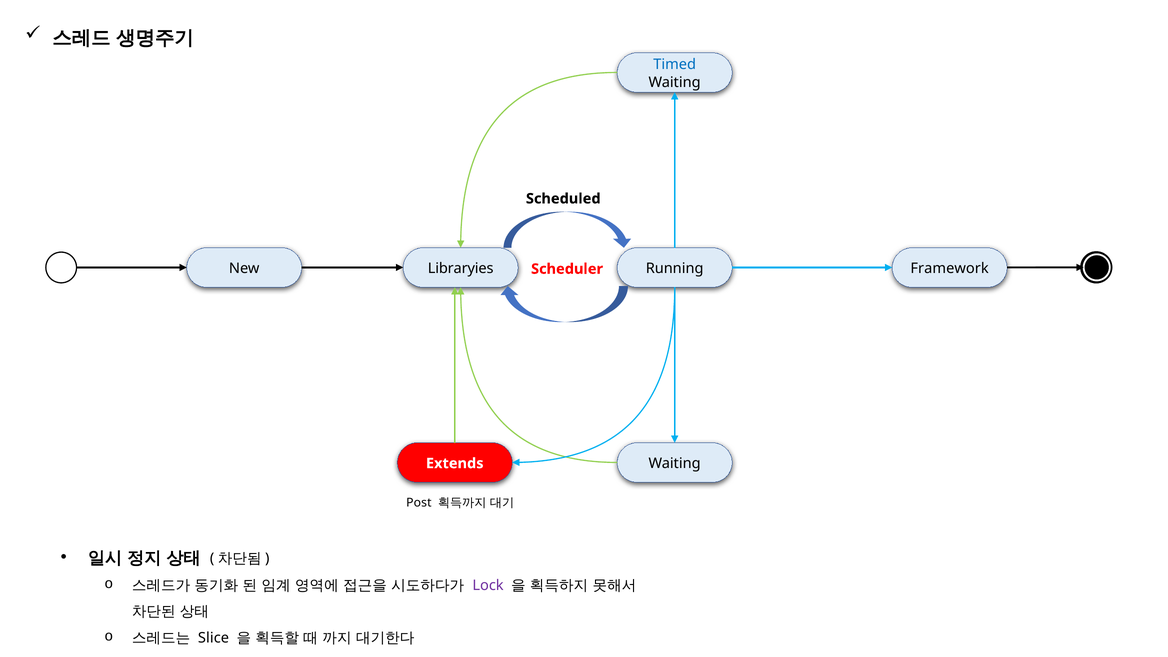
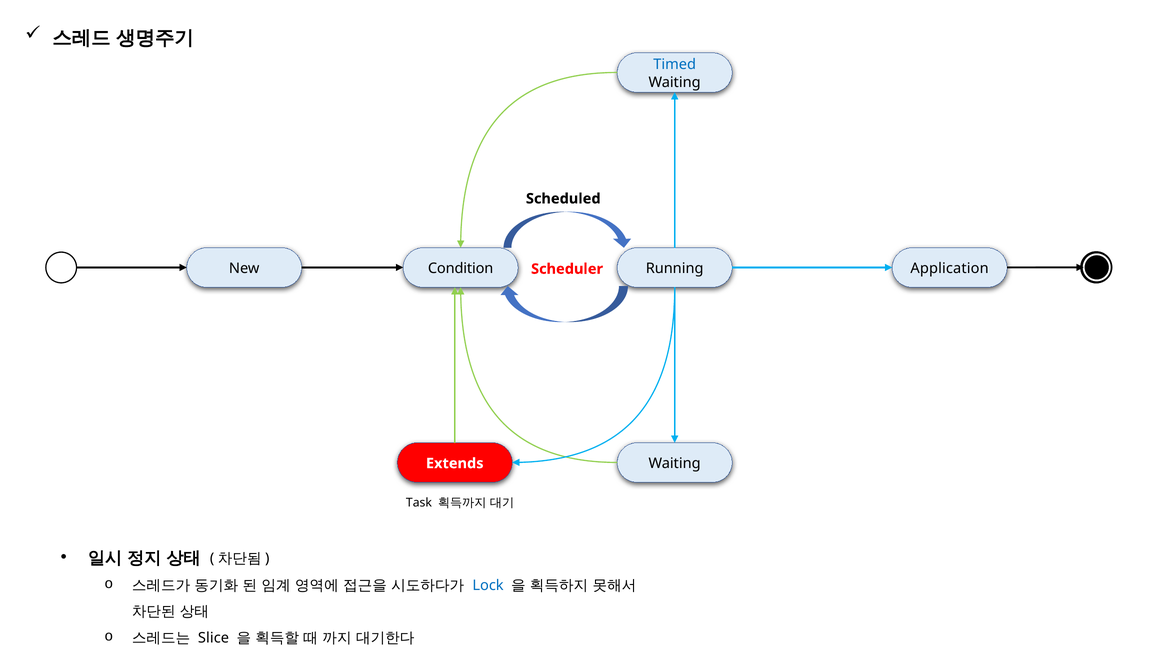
Libraryies: Libraryies -> Condition (461, 268)
Framework: Framework -> Application (950, 268)
Post: Post -> Task (419, 503)
Lock colour: purple -> blue (488, 585)
